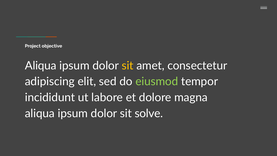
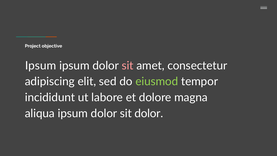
Aliqua: Aliqua -> Ipsum (41, 66)
sit colour: yellow -> pink (128, 66)
sit solve: solve -> dolor (149, 113)
